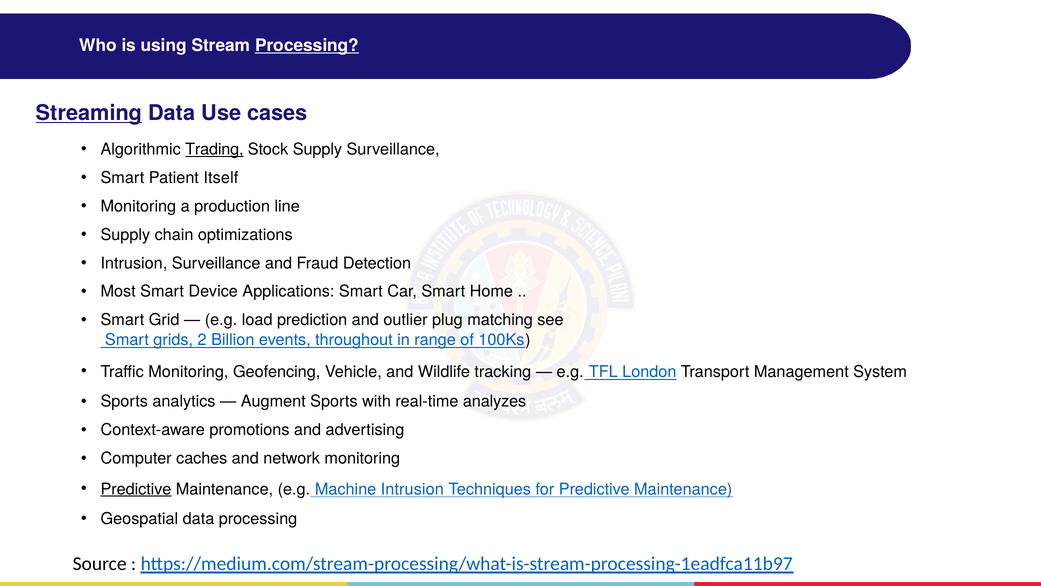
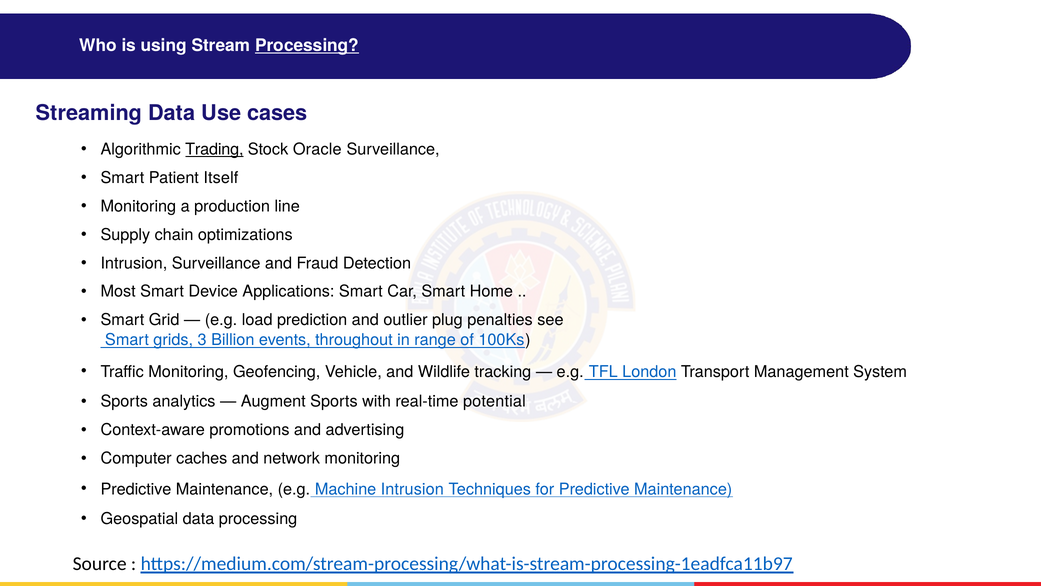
Streaming underline: present -> none (89, 113)
Stock Supply: Supply -> Oracle (317, 149)
matching: matching -> penalties (500, 320)
2: 2 -> 3 (202, 340)
analyzes: analyzes -> potential (494, 401)
Predictive underline: present -> none (136, 489)
